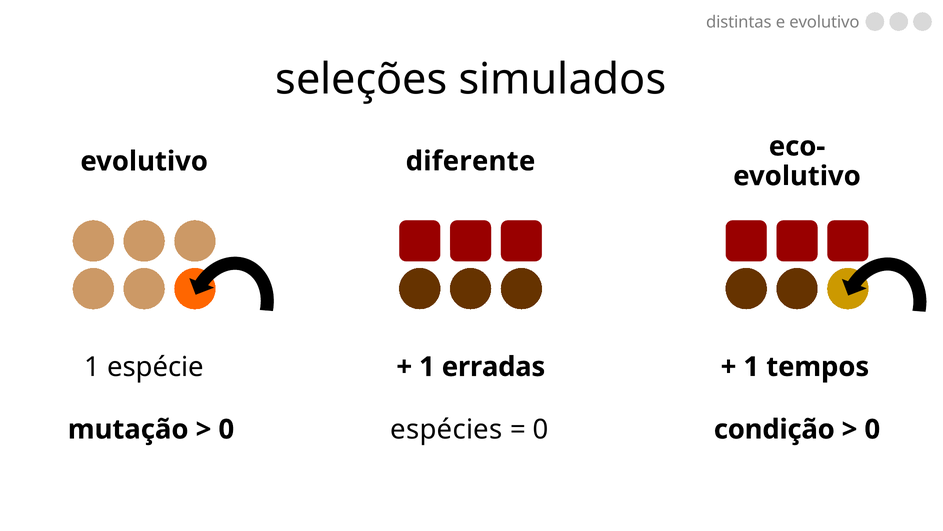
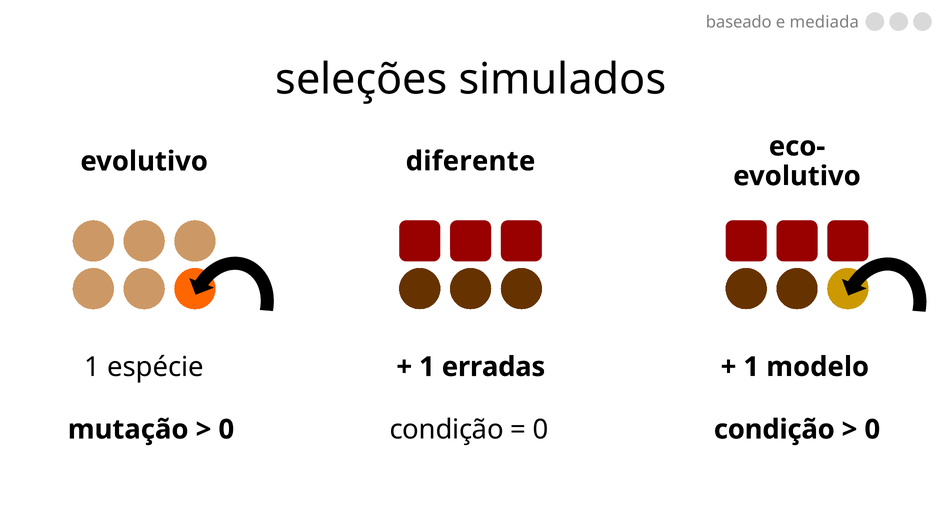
distintas: distintas -> baseado (739, 22)
e evolutivo: evolutivo -> mediada (824, 22)
tempos: tempos -> modelo (818, 367)
espécies: espécies -> condição (447, 429)
